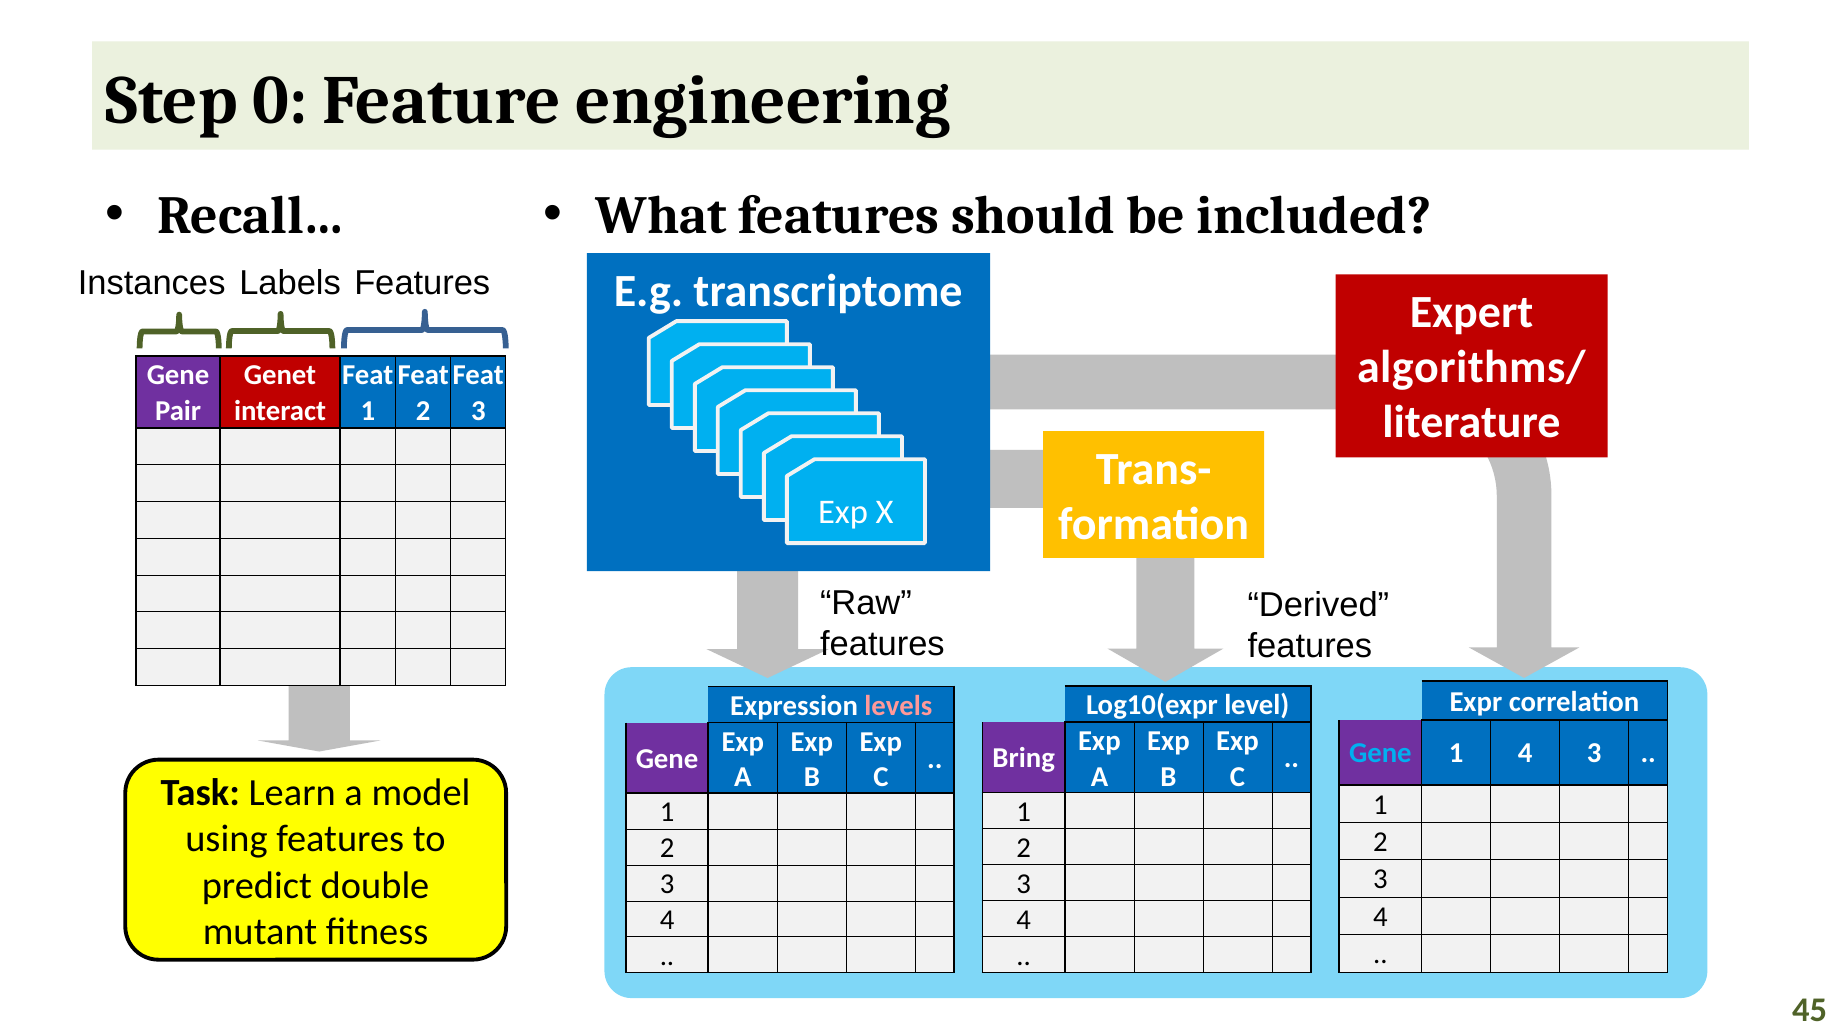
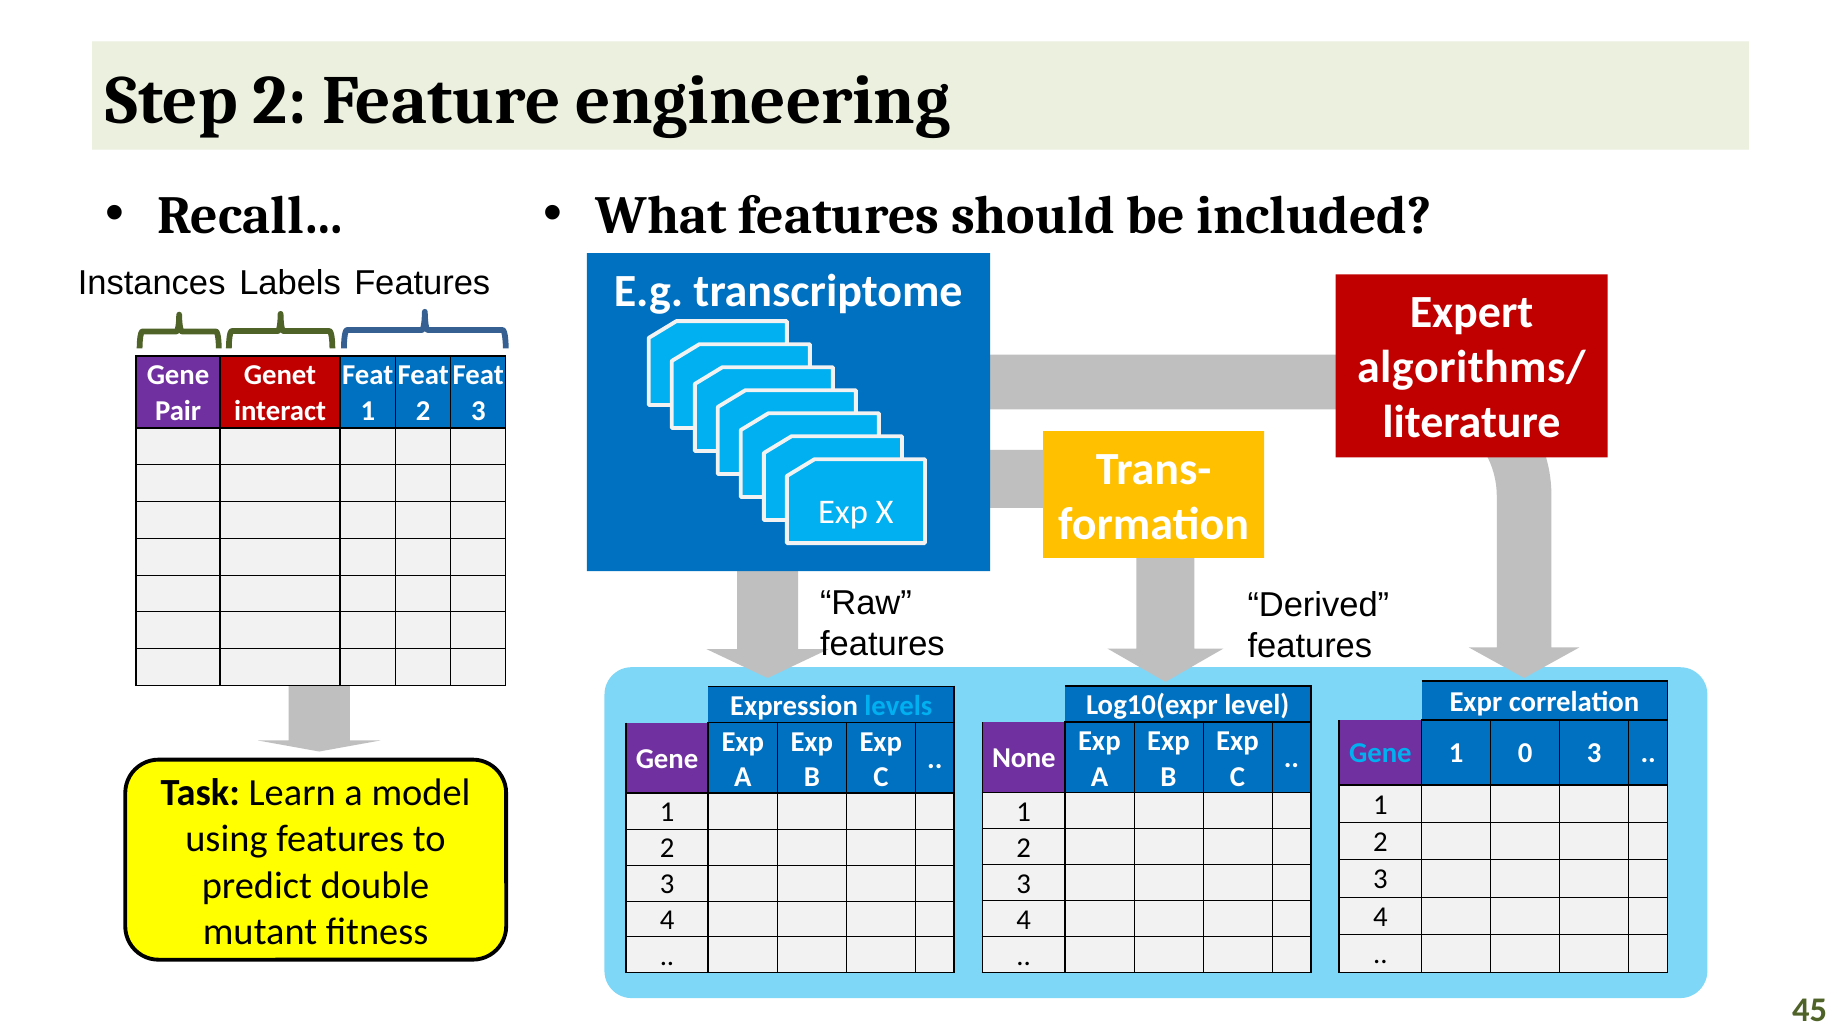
Step 0: 0 -> 2 (280, 100)
levels colour: pink -> light blue (898, 705)
1 4: 4 -> 0 (1525, 753)
Bring: Bring -> None (1024, 758)
